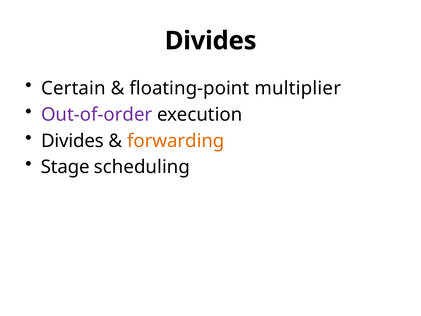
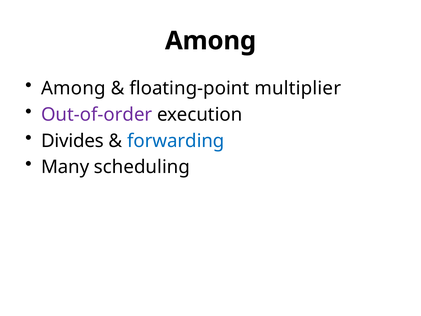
Divides: Divides -> Among (211, 41)
Certain: Certain -> Among (73, 88)
forwarding colour: orange -> blue (176, 141)
Stage: Stage -> Many (65, 167)
